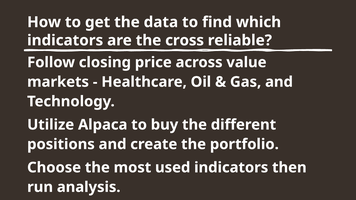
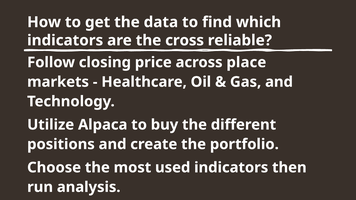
value: value -> place (246, 62)
